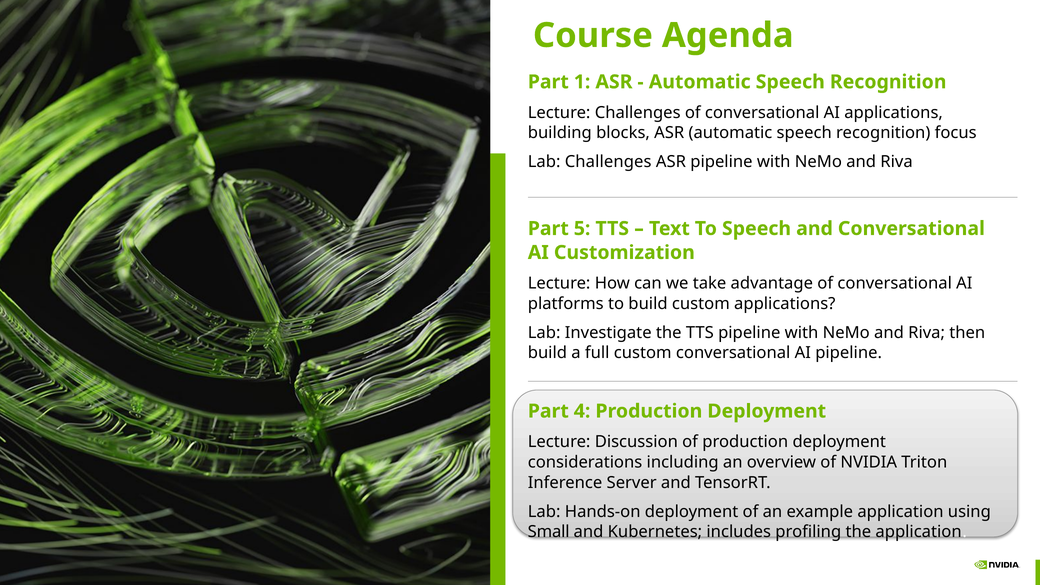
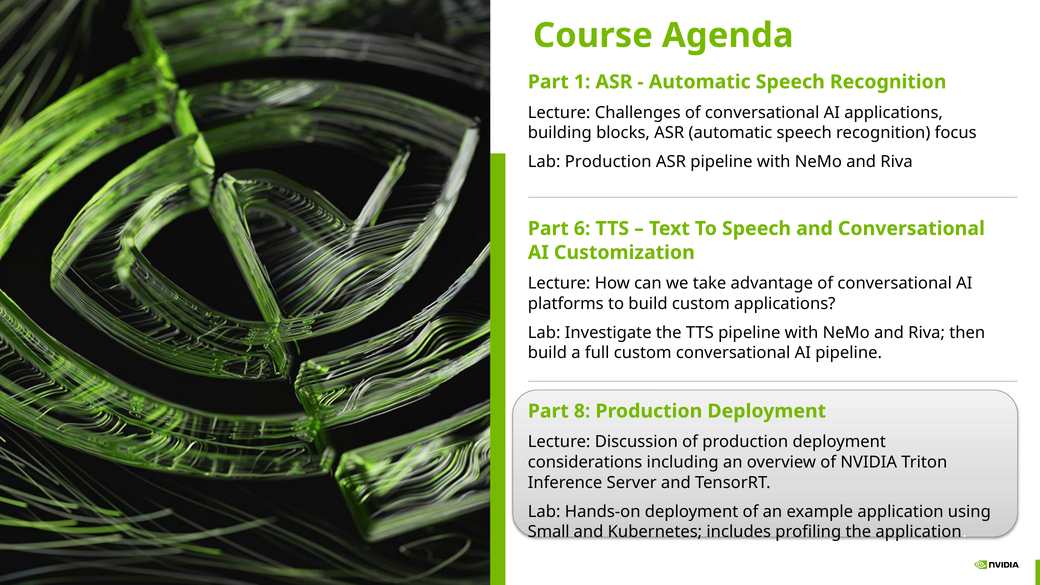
Lab Challenges: Challenges -> Production (608, 162)
5: 5 -> 6 (582, 229)
4: 4 -> 8 (582, 411)
